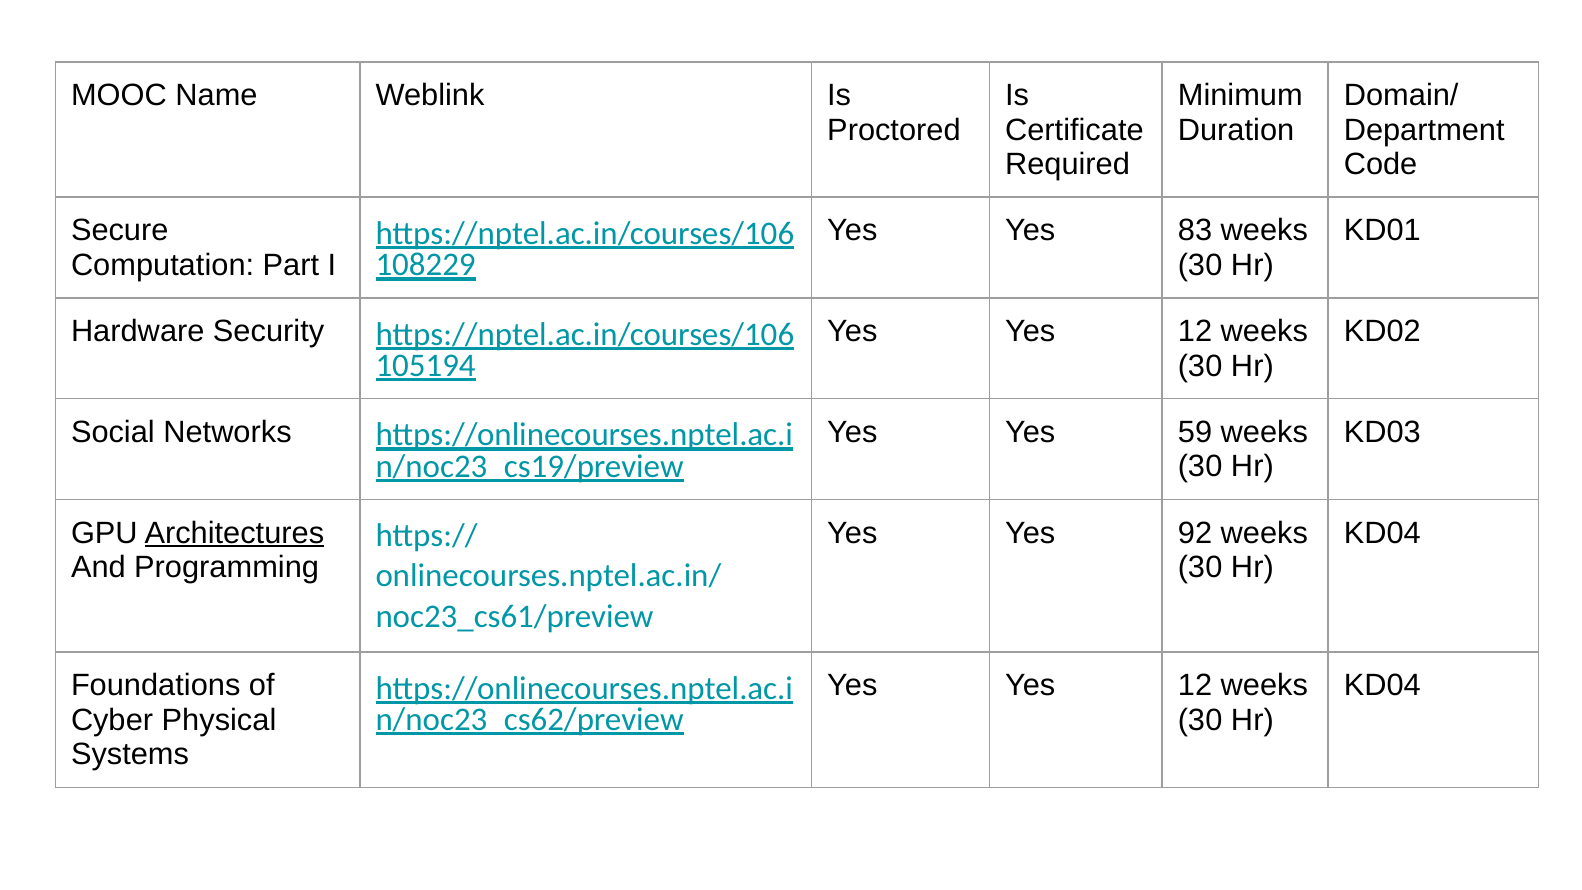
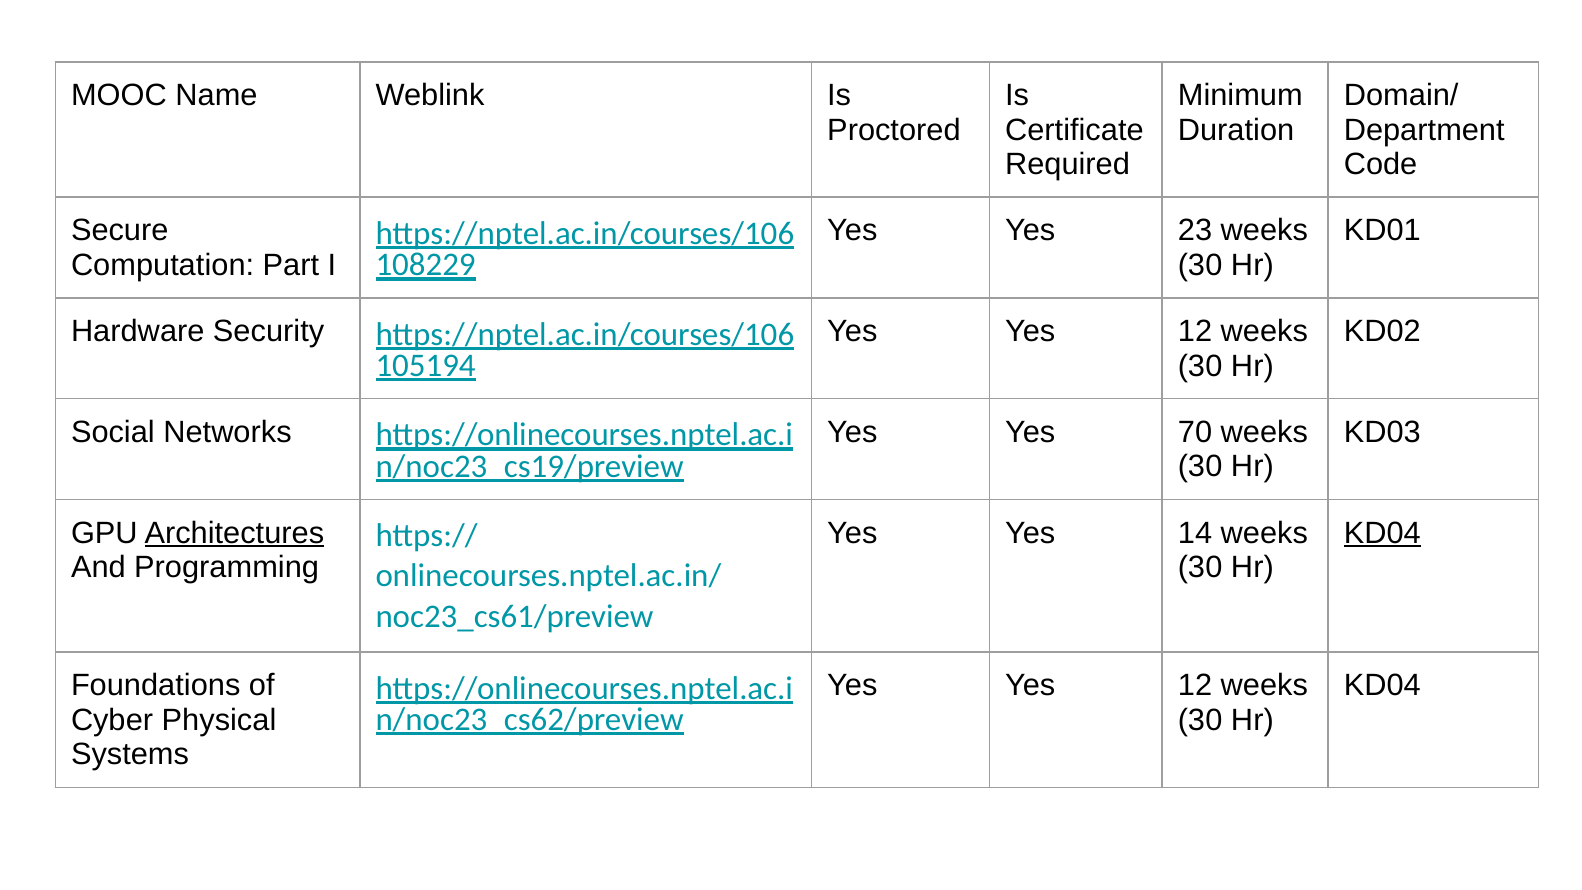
83: 83 -> 23 (1195, 231)
59: 59 -> 70 (1195, 432)
92: 92 -> 14 (1195, 533)
KD04 underline: none -> present (1382, 533)
